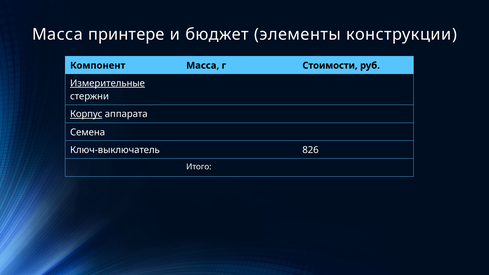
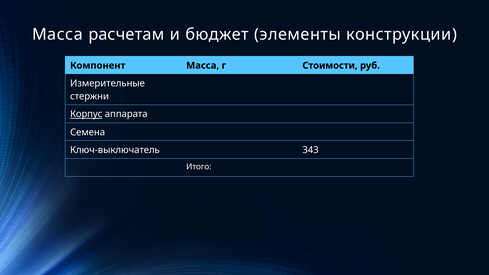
принтере: принтере -> расчетам (126, 35)
Измерительные underline: present -> none (107, 83)
826: 826 -> 343 (310, 150)
